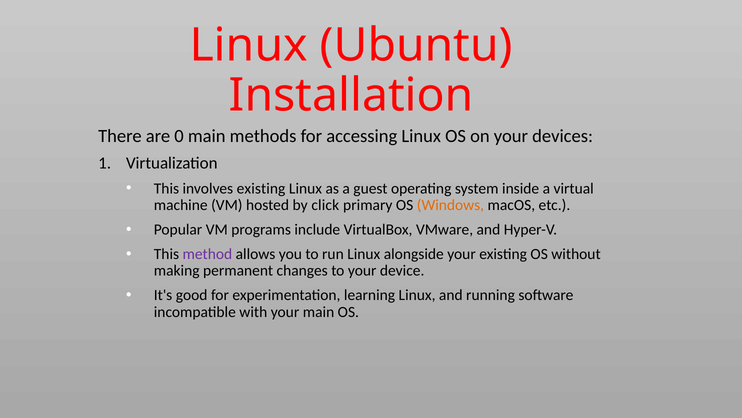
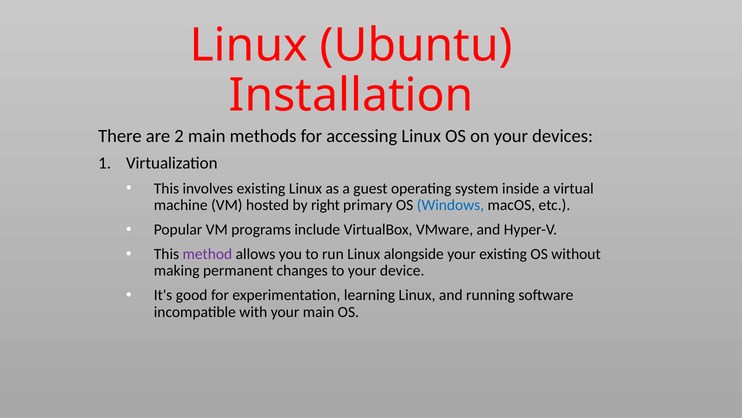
0: 0 -> 2 (179, 136)
click: click -> right (325, 205)
Windows colour: orange -> blue (450, 205)
